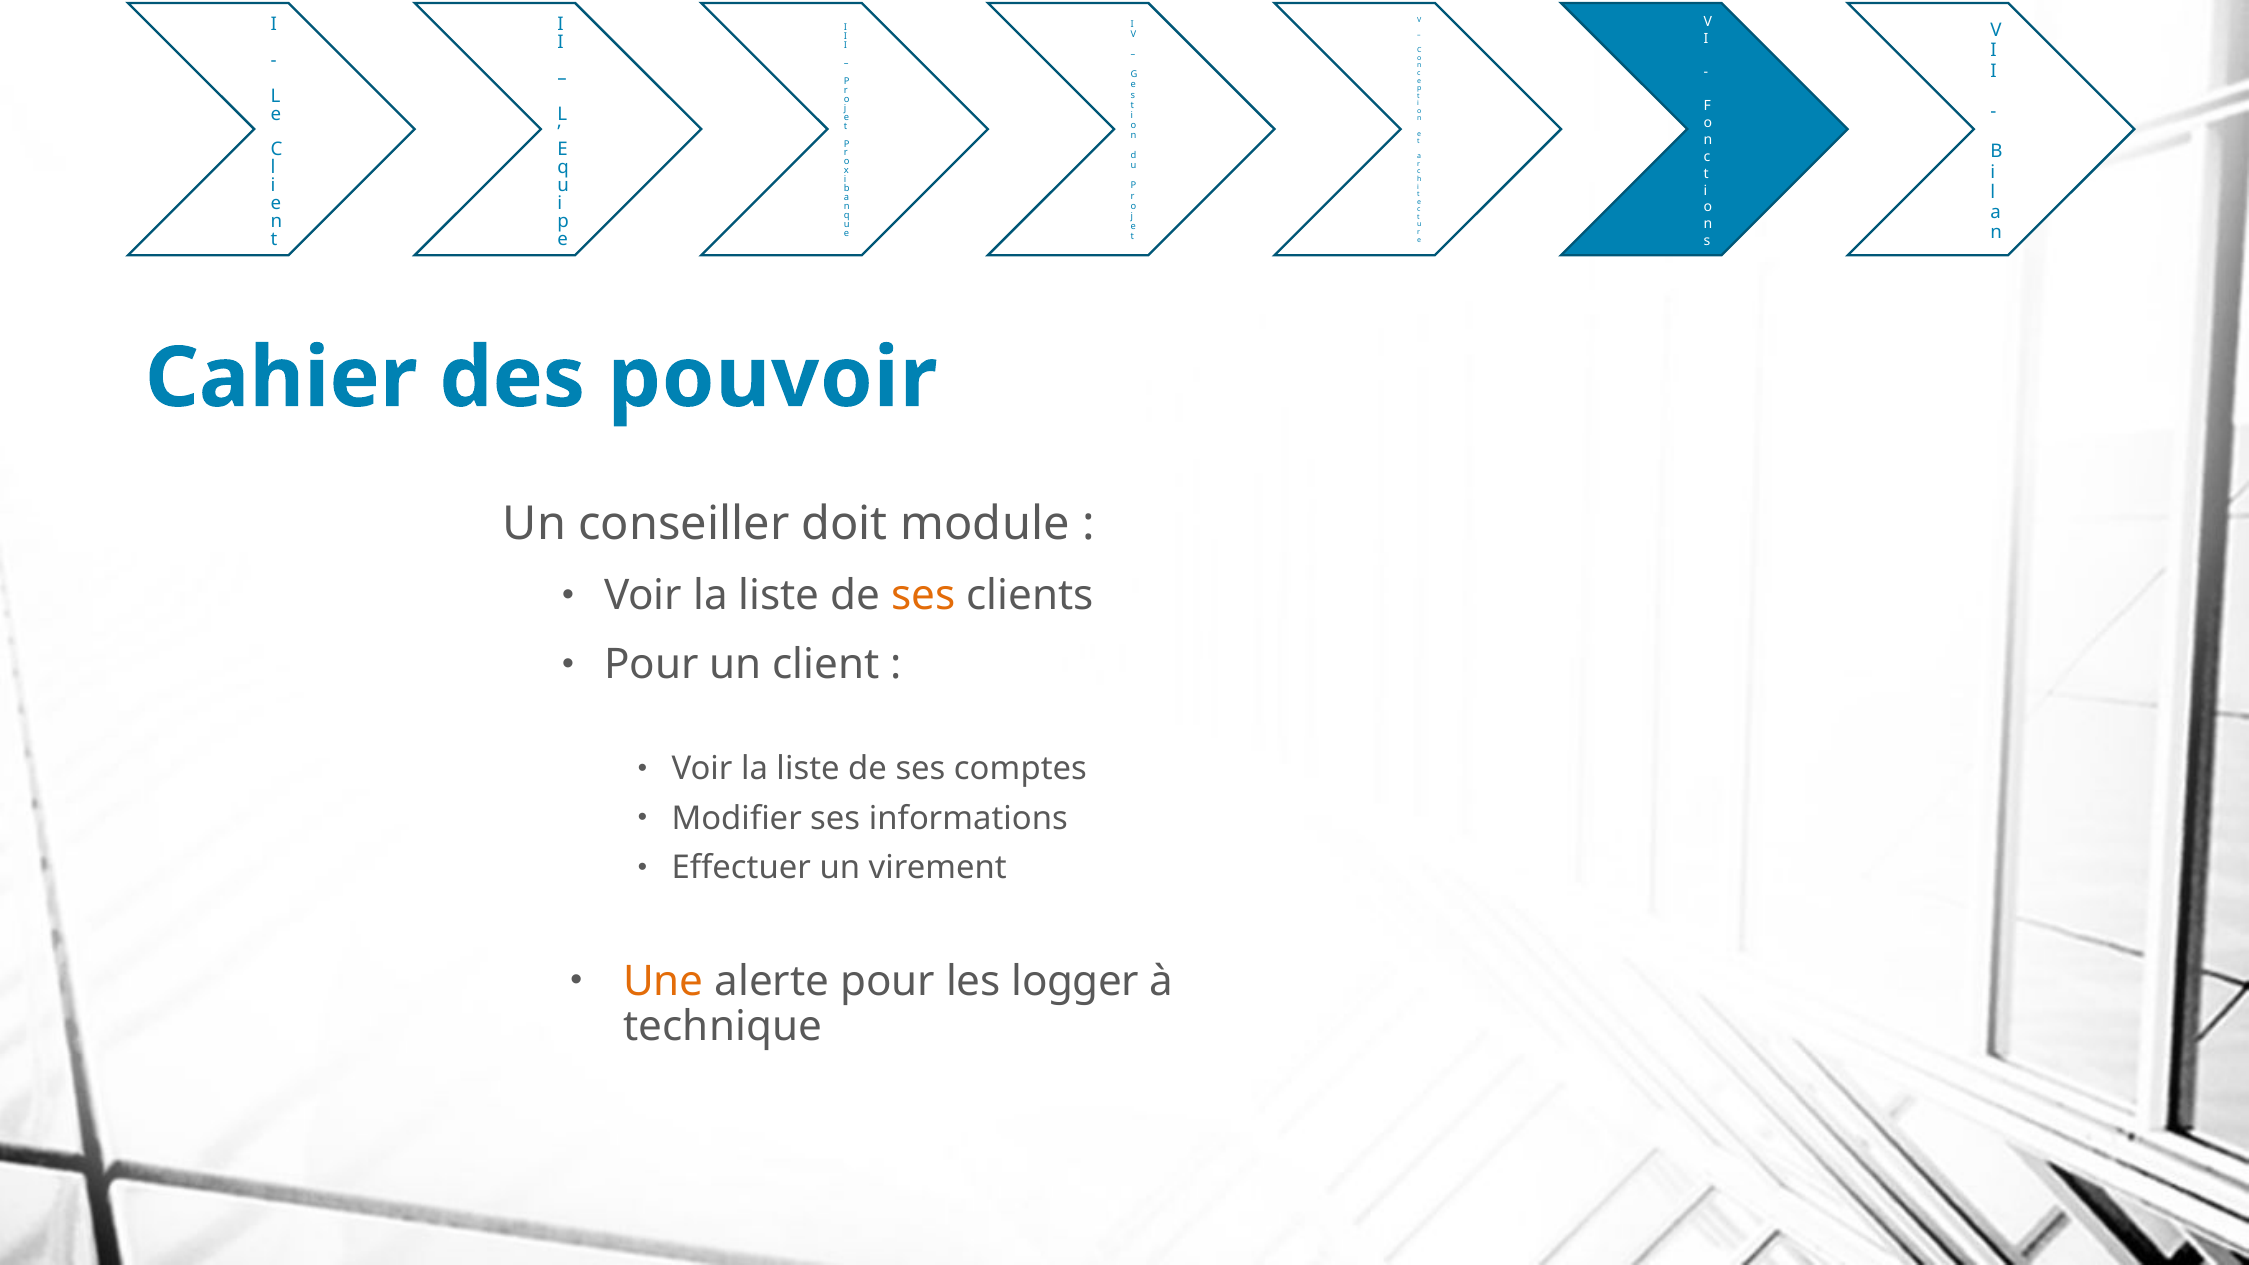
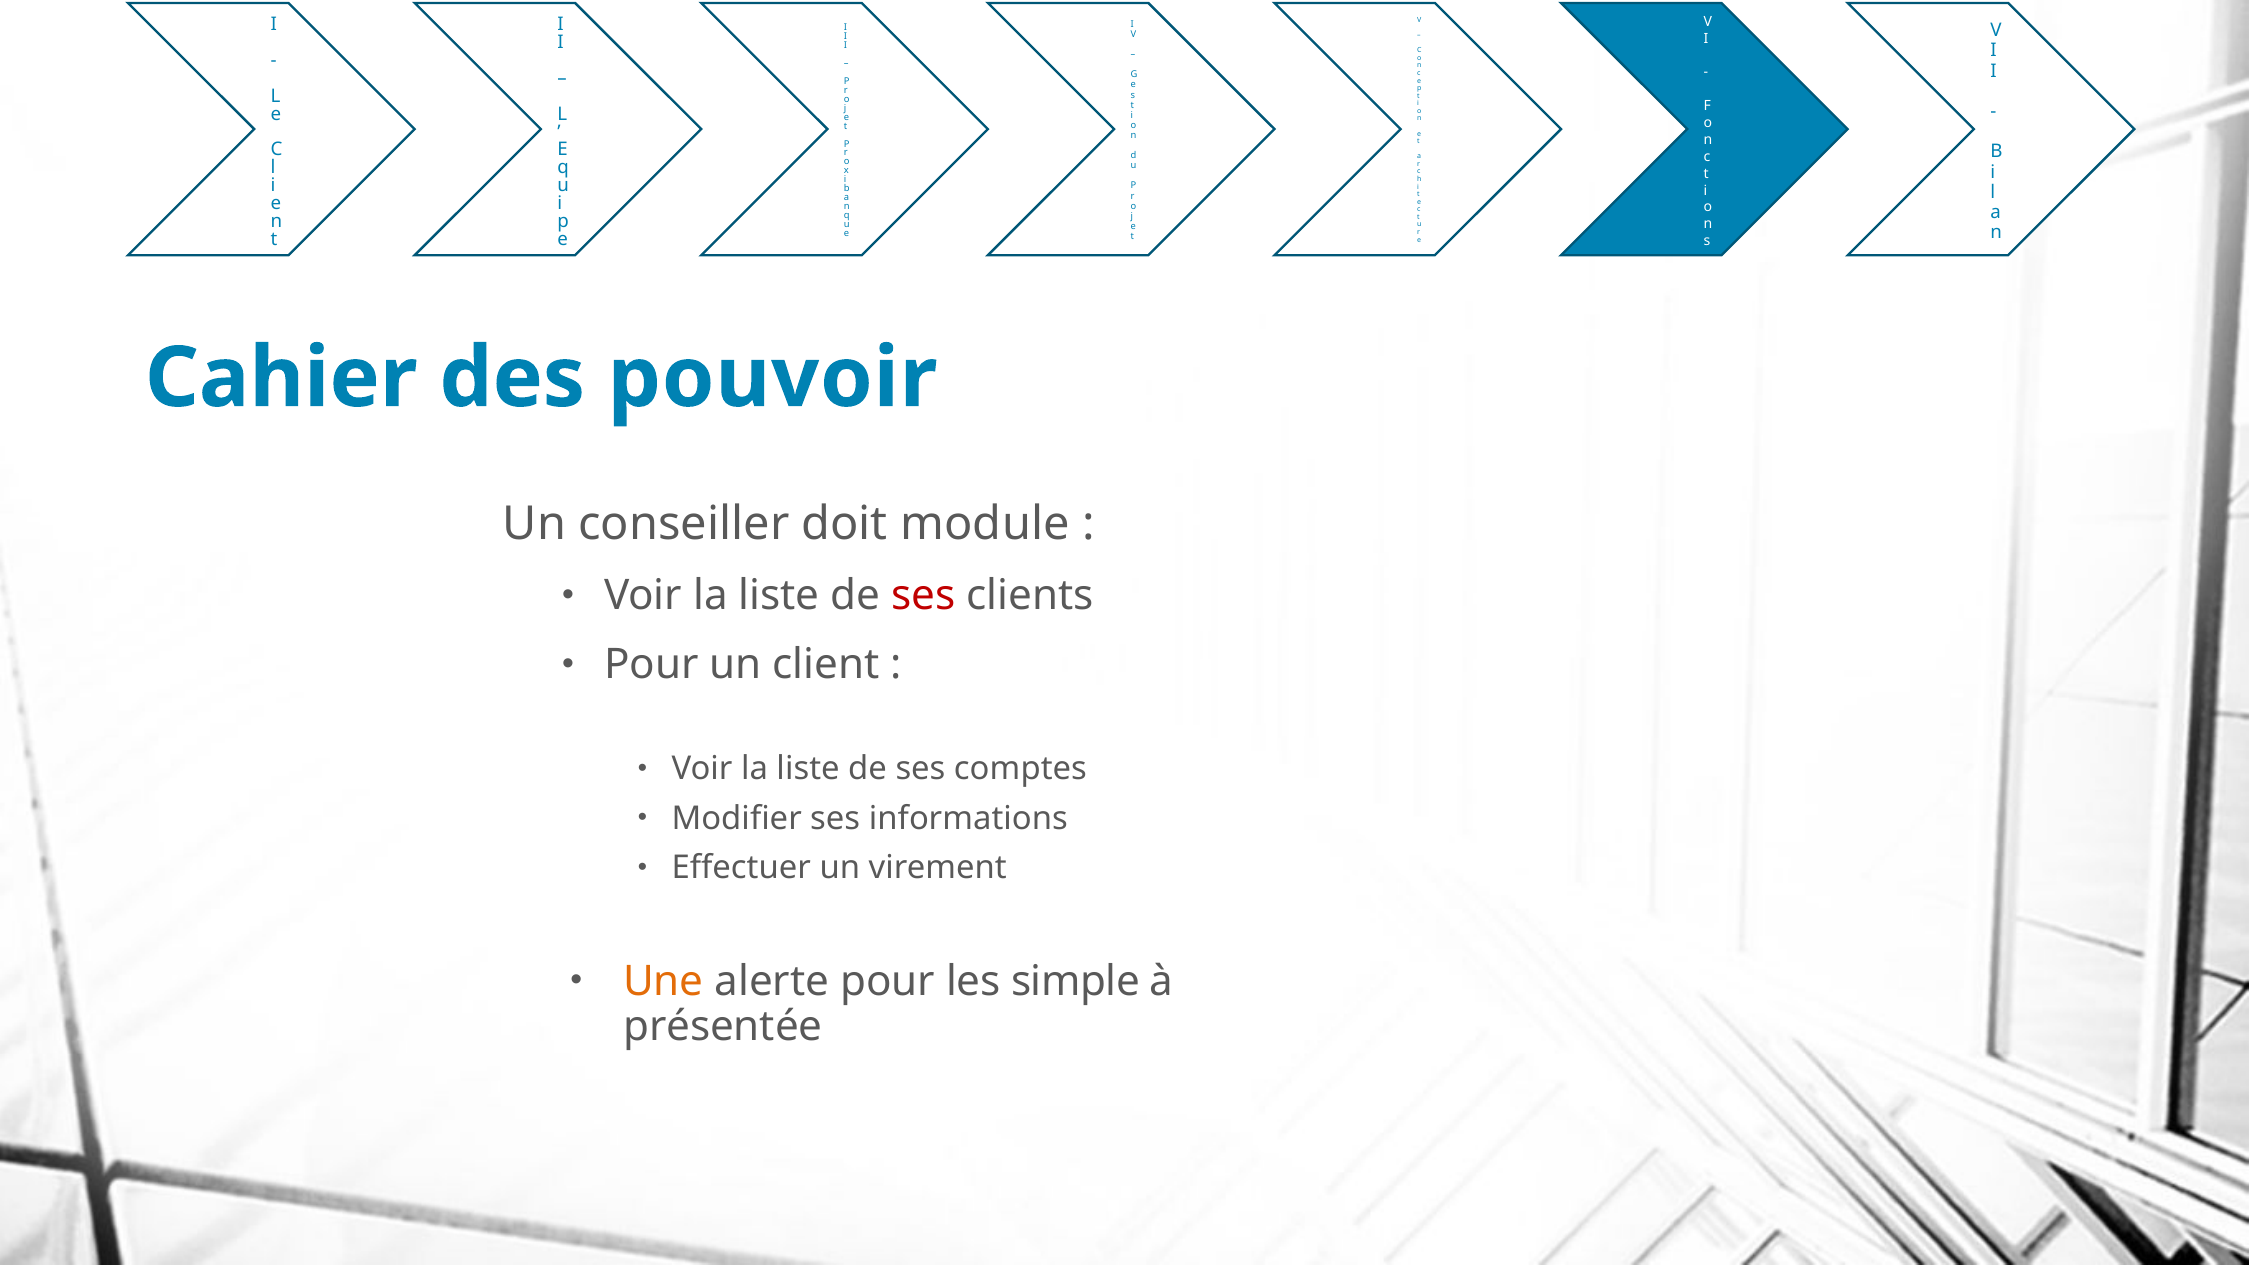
ses colour: orange -> red (923, 596)
logger: logger -> simple (1076, 982)
technique: technique -> présentée (723, 1027)
